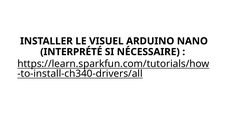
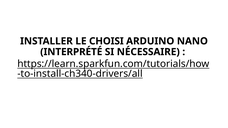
VISUEL: VISUEL -> CHOISI (106, 41)
